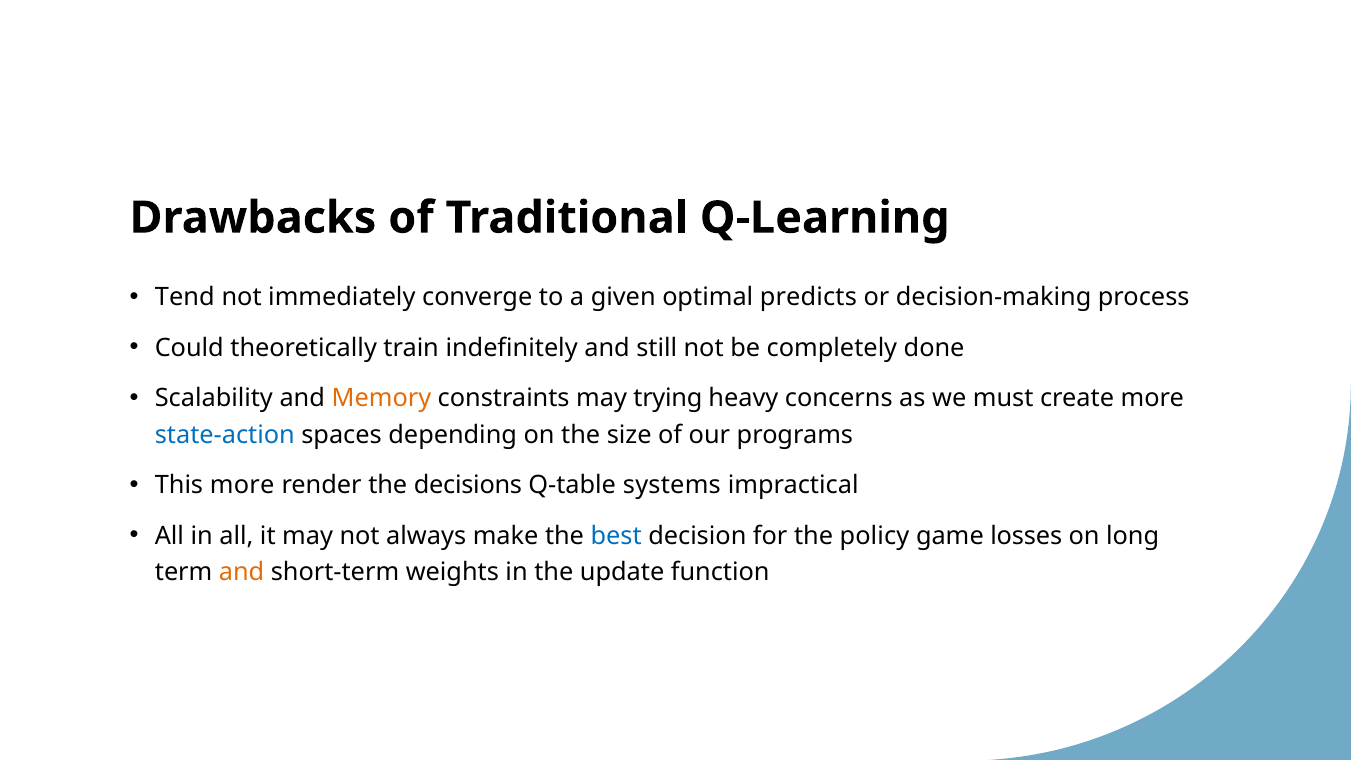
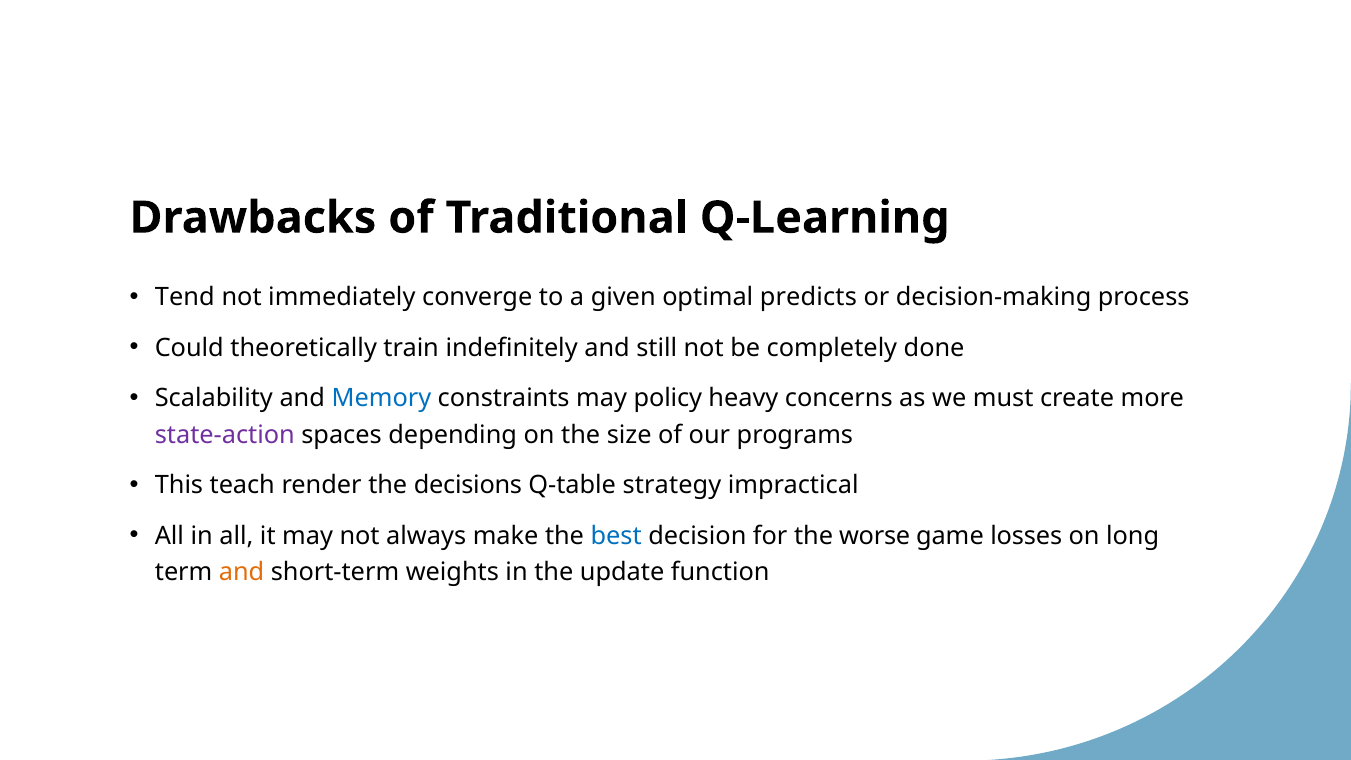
Memory colour: orange -> blue (381, 398)
trying: trying -> policy (668, 398)
state-action colour: blue -> purple (225, 435)
This more: more -> teach (242, 485)
systems: systems -> strategy (672, 485)
policy: policy -> worse (875, 536)
